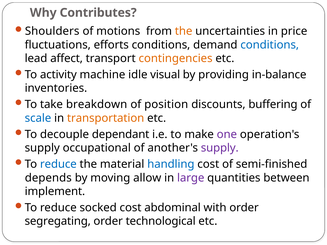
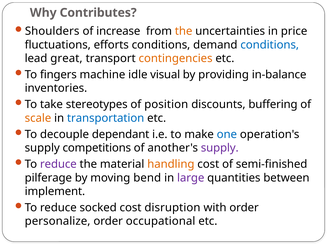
motions: motions -> increase (118, 31)
affect: affect -> great (66, 58)
activity: activity -> fingers (58, 75)
breakdown: breakdown -> stereotypes (97, 105)
scale colour: blue -> orange (38, 118)
transportation colour: orange -> blue (106, 118)
one colour: purple -> blue (227, 134)
occupational: occupational -> competitions (97, 148)
reduce colour: blue -> purple (58, 164)
handling colour: blue -> orange (171, 164)
depends: depends -> pilferage (48, 178)
allow: allow -> bend (147, 178)
abdominal: abdominal -> disruption (172, 208)
segregating: segregating -> personalize (58, 221)
technological: technological -> occupational (161, 221)
